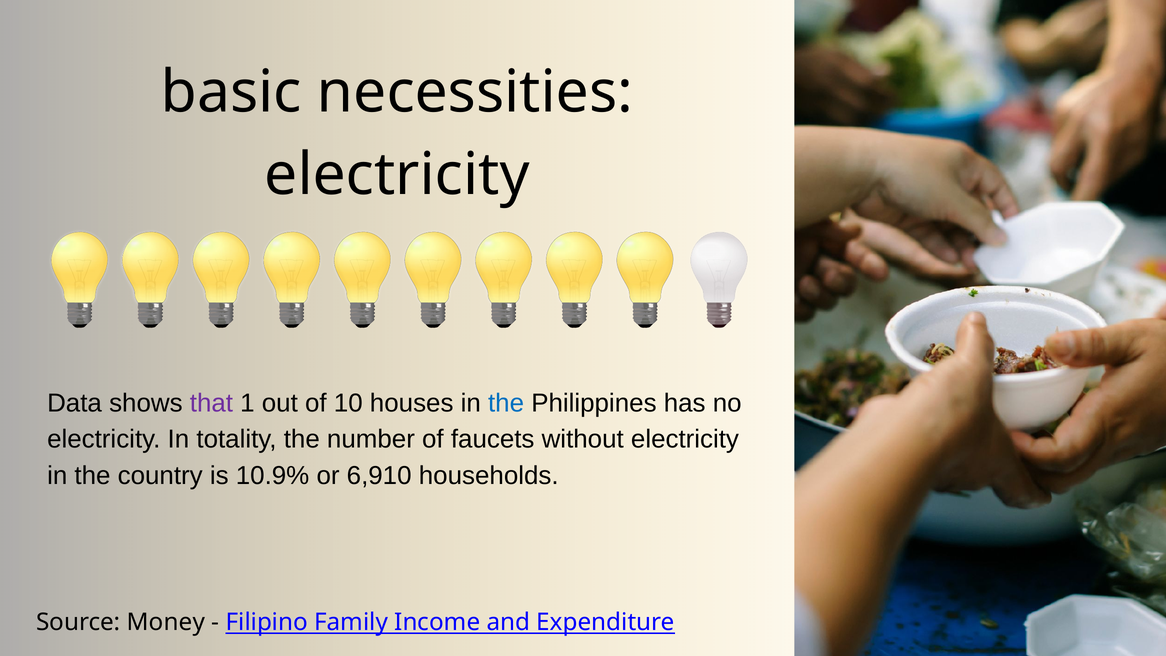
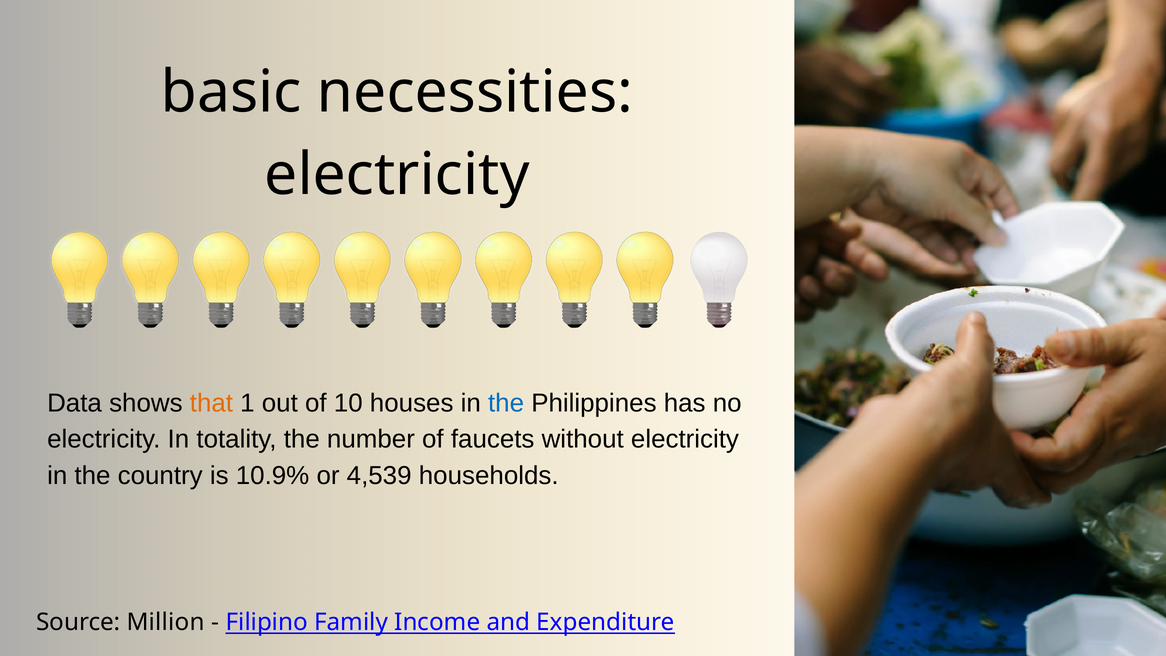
that colour: purple -> orange (211, 403)
6,910: 6,910 -> 4,539 (379, 475)
Money: Money -> Million (166, 622)
